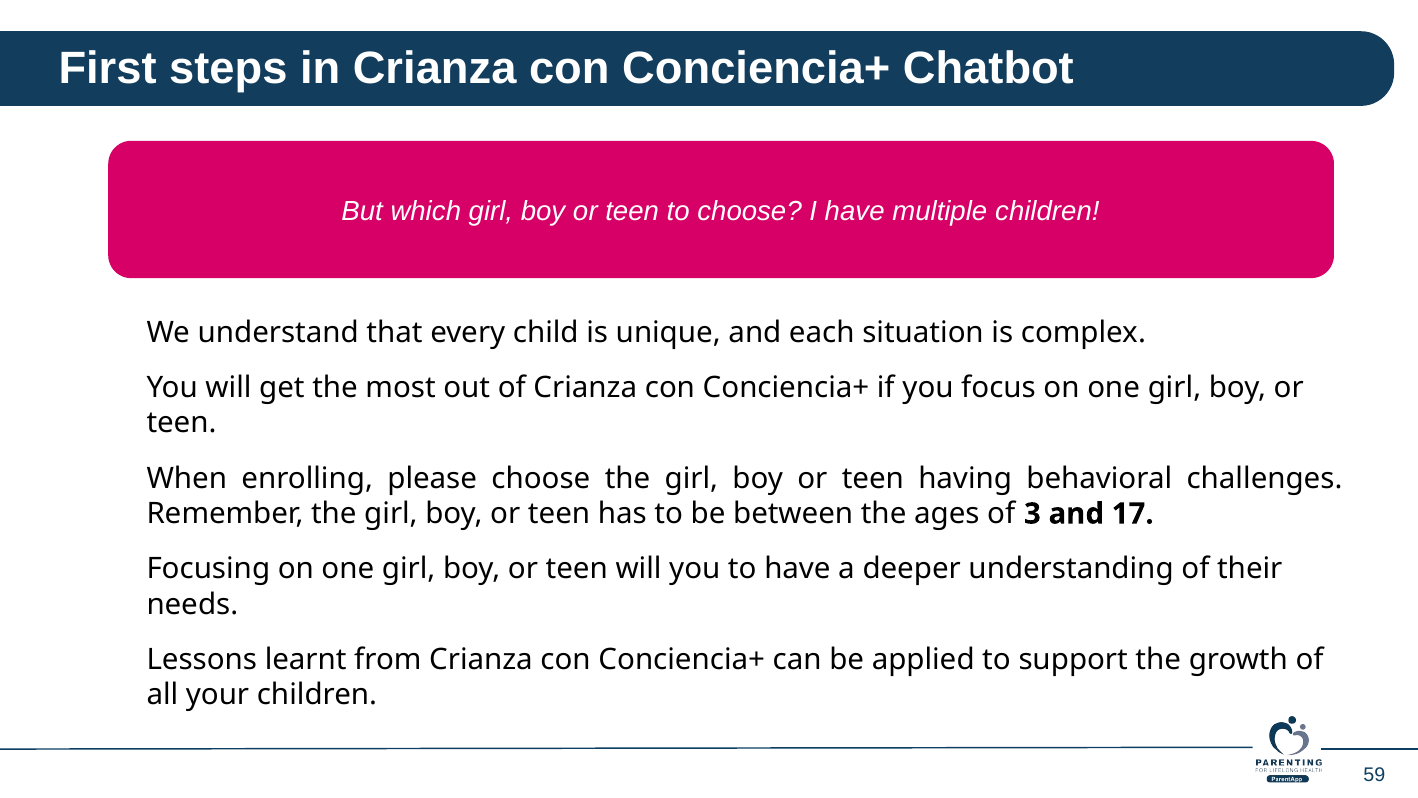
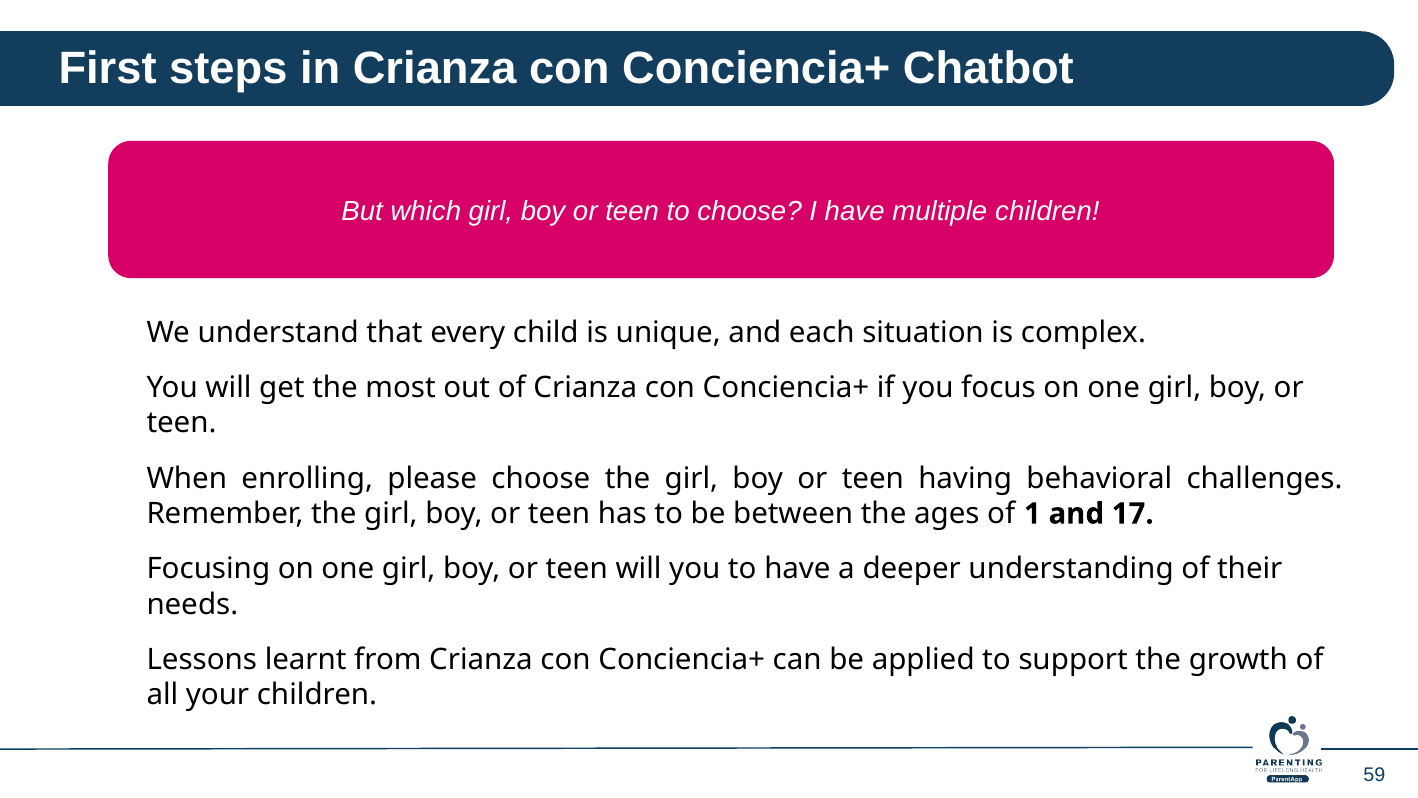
3: 3 -> 1 (1032, 514)
